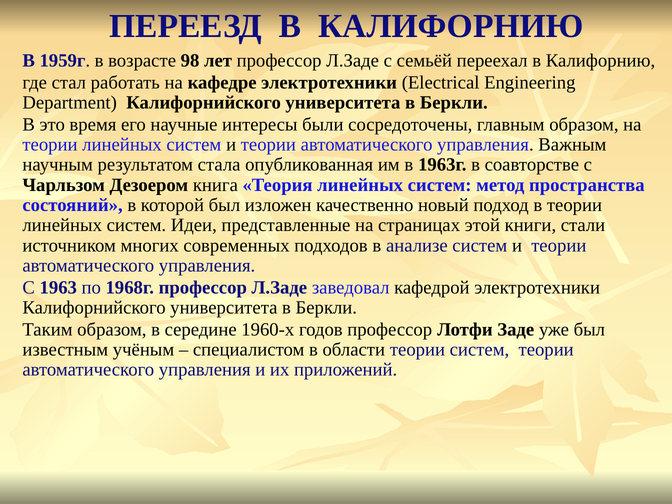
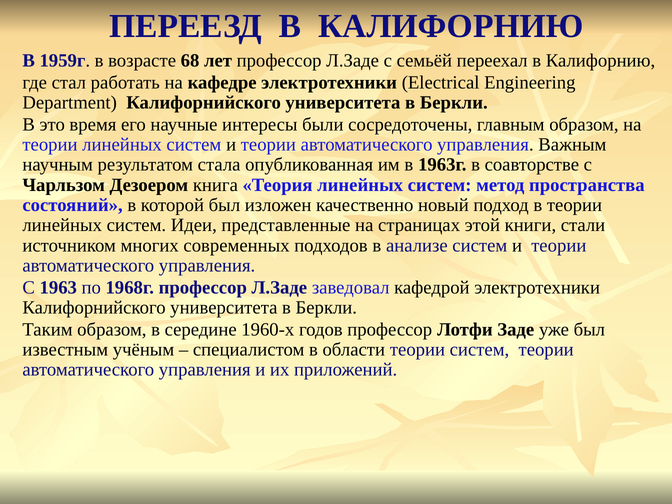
98: 98 -> 68 (190, 61)
